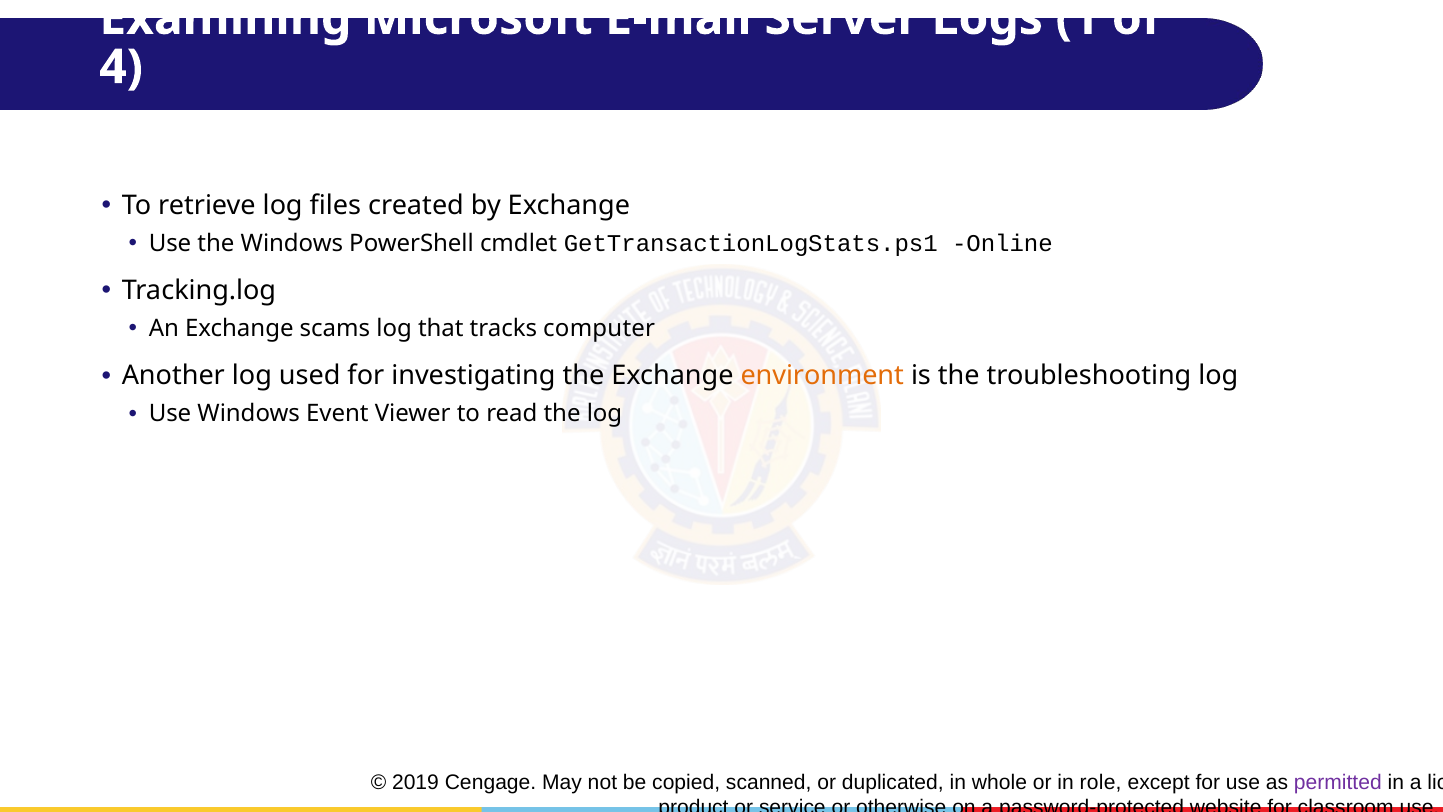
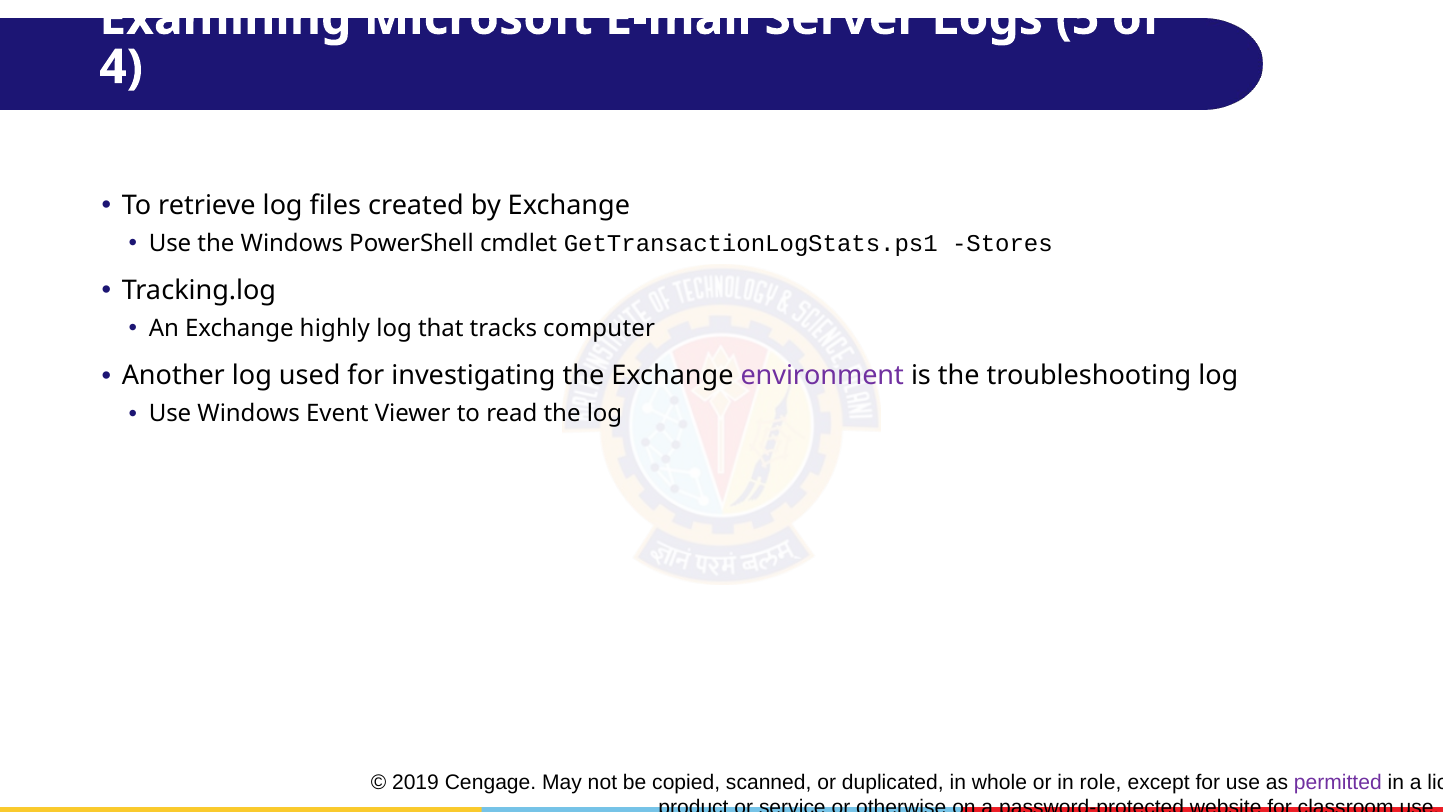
1: 1 -> 5 (1077, 18)
Online: Online -> Stores (1002, 243)
scams: scams -> highly (335, 329)
environment colour: orange -> purple (822, 376)
